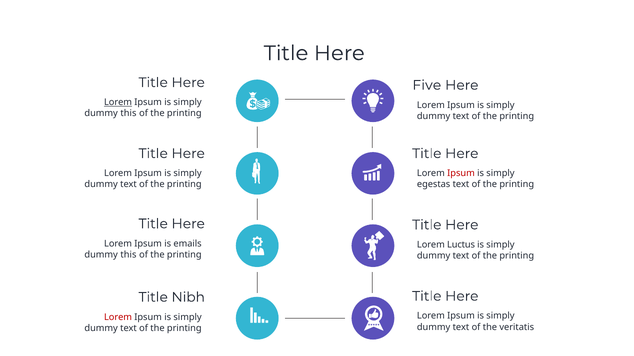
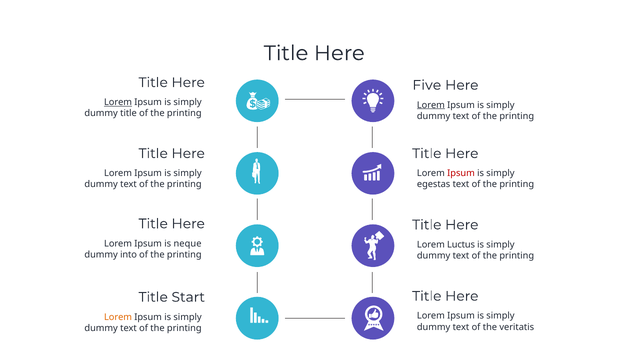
Lorem underline: none -> present (431, 105)
this: this -> title (129, 114)
emails: emails -> neque (188, 244)
this: this -> into (129, 255)
Nibh: Nibh -> Start (188, 298)
Lorem colour: red -> orange (118, 318)
